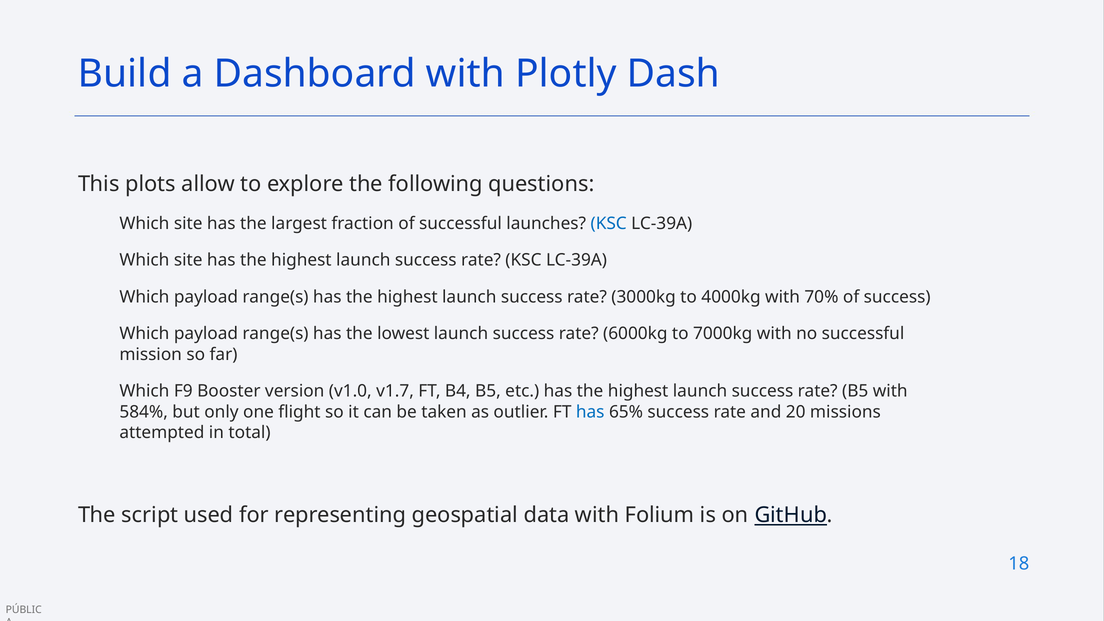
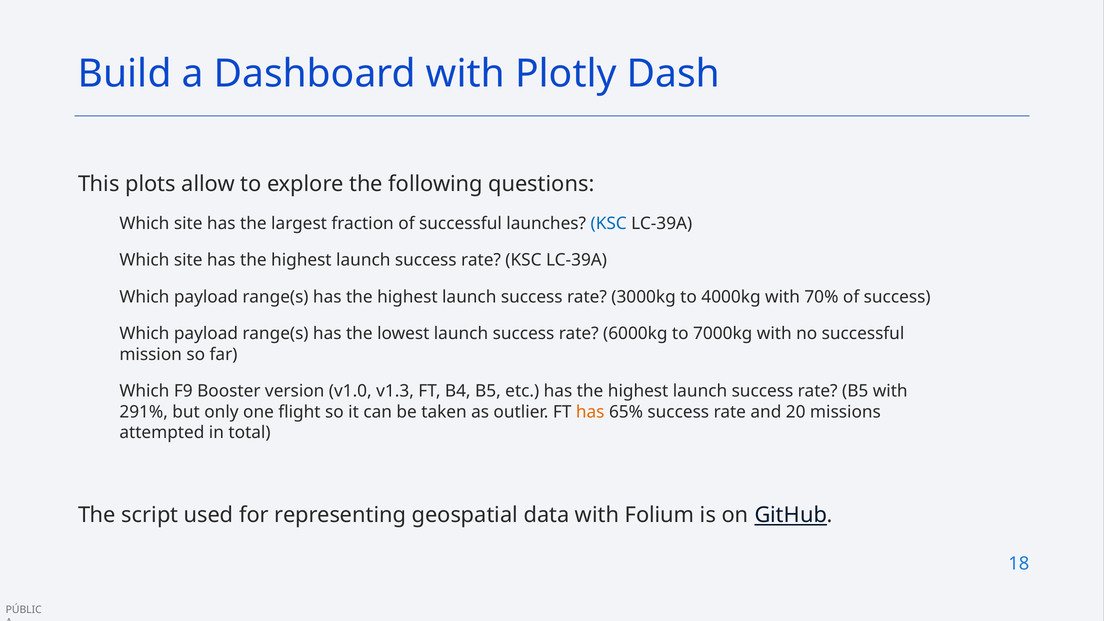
v1.7: v1.7 -> v1.3 (395, 391)
584%: 584% -> 291% (144, 412)
has colour: blue -> orange (590, 412)
